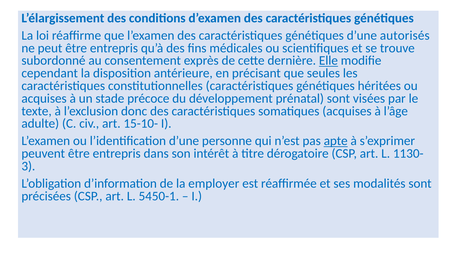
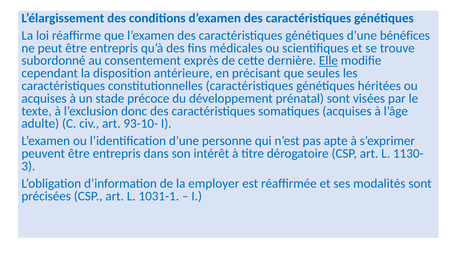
autorisés: autorisés -> bénéfices (405, 35)
15-10-: 15-10- -> 93-10- (141, 123)
apte underline: present -> none (336, 141)
5450-1: 5450-1 -> 1031-1 (159, 196)
